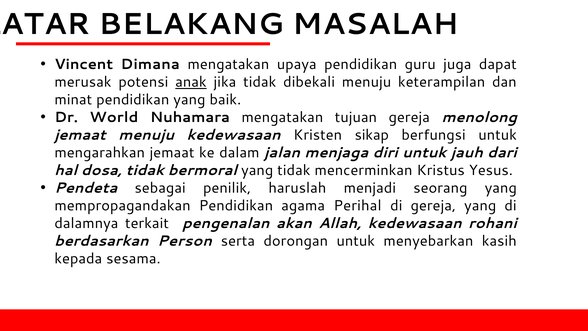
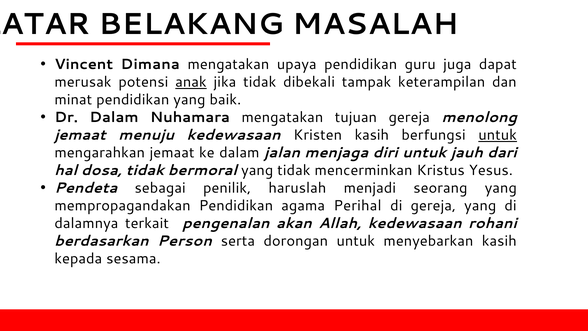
dibekali menuju: menuju -> tampak (367, 82)
Dr World: World -> Dalam (114, 117)
Kristen sikap: sikap -> kasih (372, 135)
untuk underline: none -> present (498, 135)
